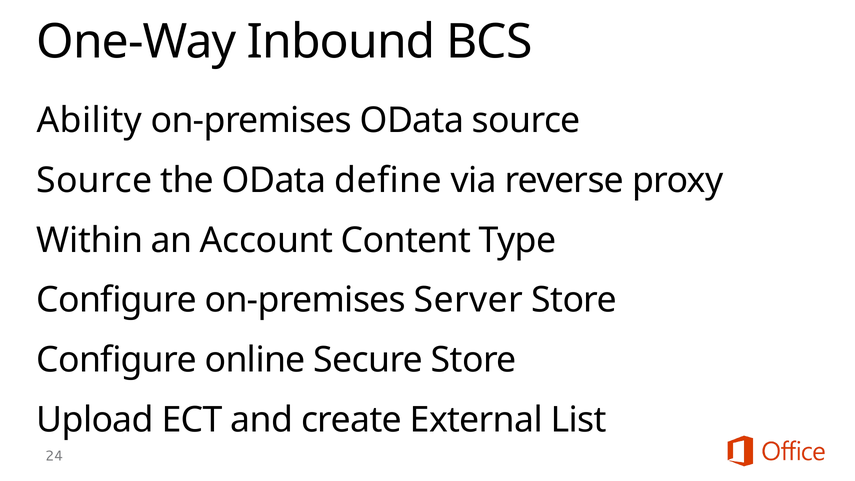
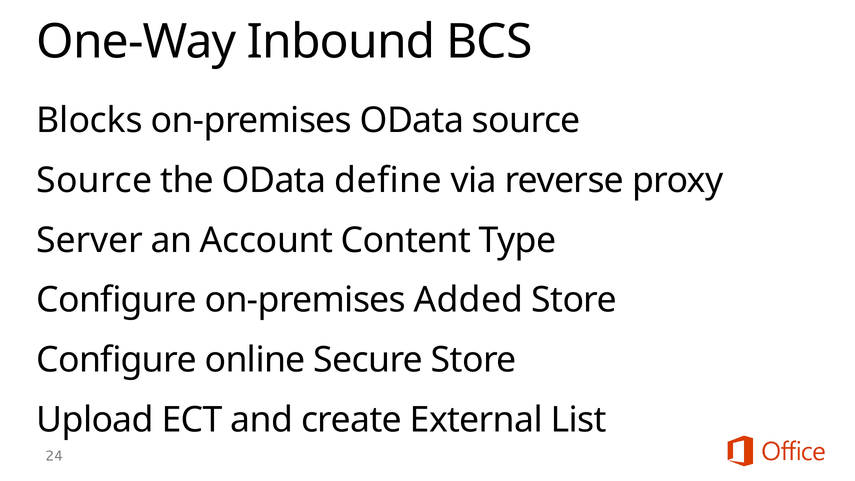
Ability: Ability -> Blocks (90, 121)
Within: Within -> Server (90, 240)
Server: Server -> Added (469, 300)
